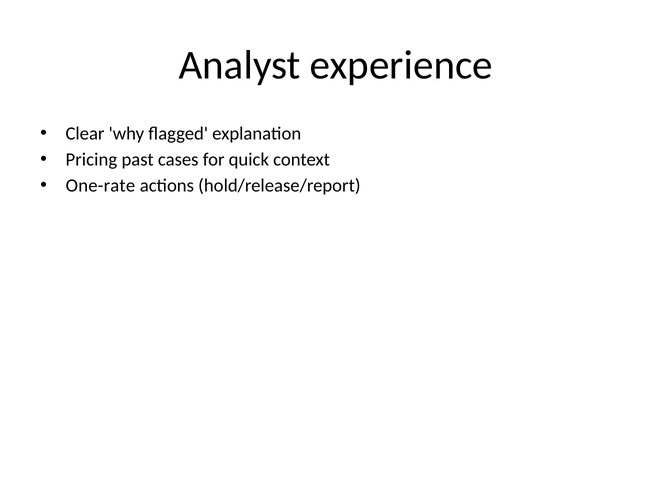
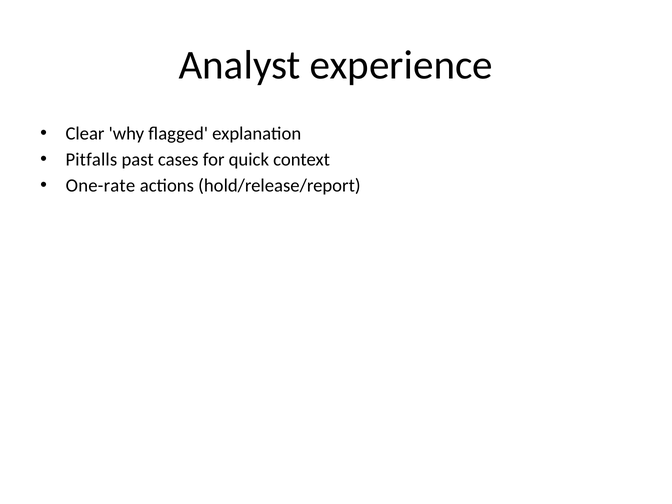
Pricing: Pricing -> Pitfalls (91, 160)
